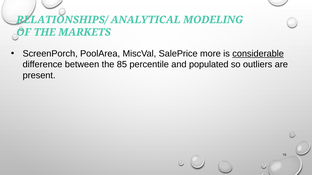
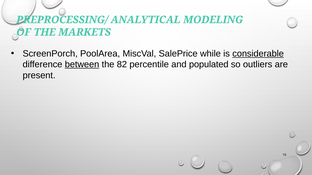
RELATIONSHIPS/: RELATIONSHIPS/ -> PREPROCESSING/ (62, 20)
more: more -> while (210, 54)
between underline: none -> present (82, 65)
85: 85 -> 82 (122, 65)
